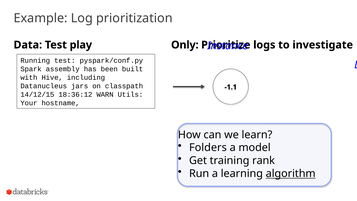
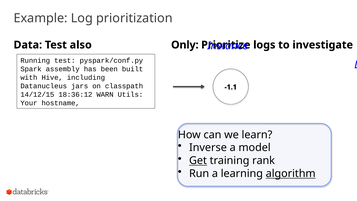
play: play -> also (81, 45)
Folders: Folders -> Inverse (208, 148)
Get underline: none -> present (198, 160)
